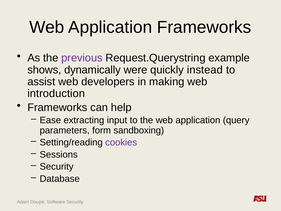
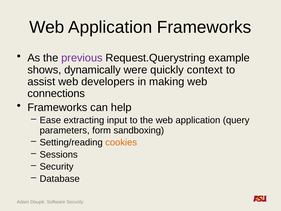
instead: instead -> context (205, 70)
introduction: introduction -> connections (56, 93)
cookies colour: purple -> orange (121, 142)
